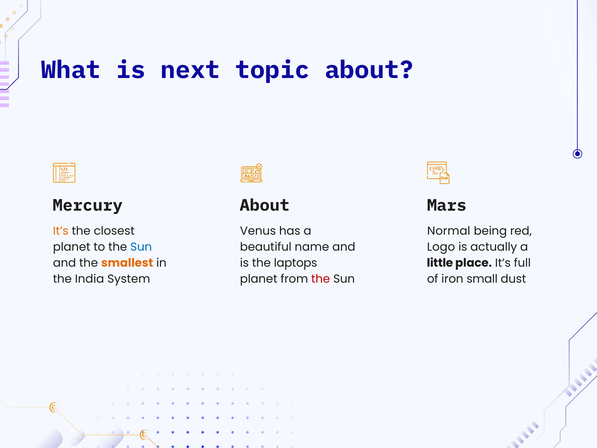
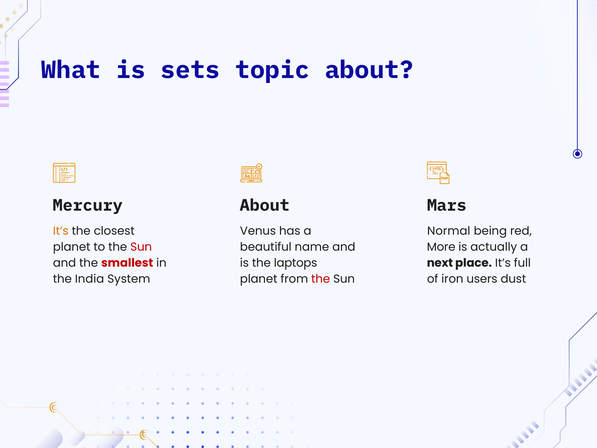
next: next -> sets (190, 70)
Sun colour: blue -> red (141, 247)
Logo: Logo -> More (441, 247)
smallest colour: orange -> red (127, 263)
little: little -> next (440, 263)
small: small -> users (482, 279)
